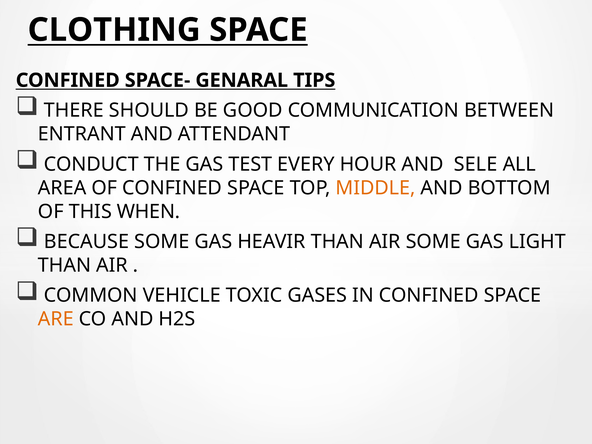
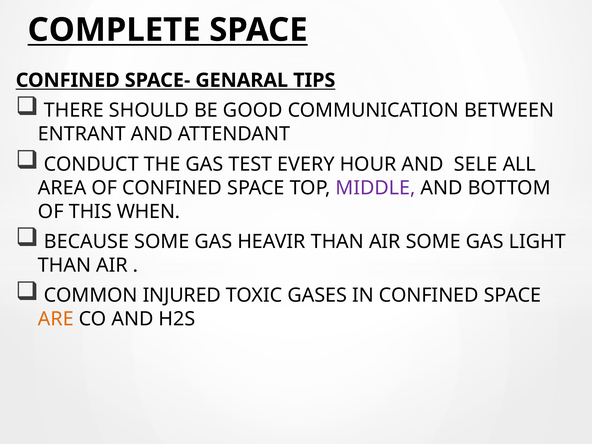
CLOTHING: CLOTHING -> COMPLETE (114, 30)
MIDDLE colour: orange -> purple (376, 188)
VEHICLE: VEHICLE -> INJURED (182, 295)
